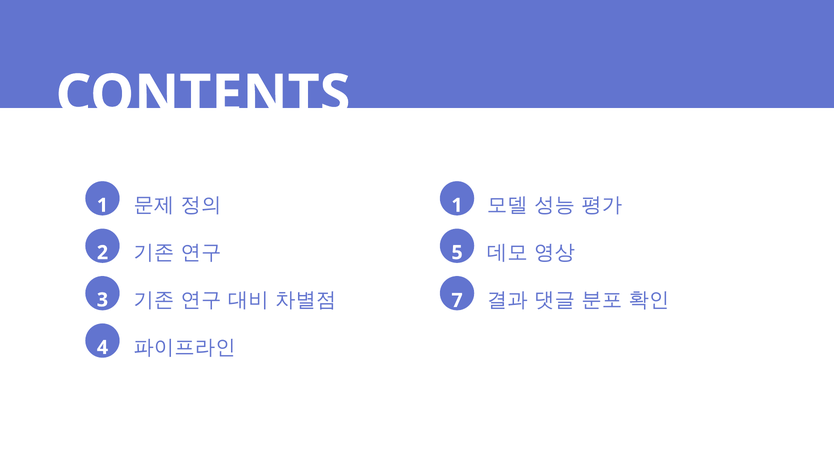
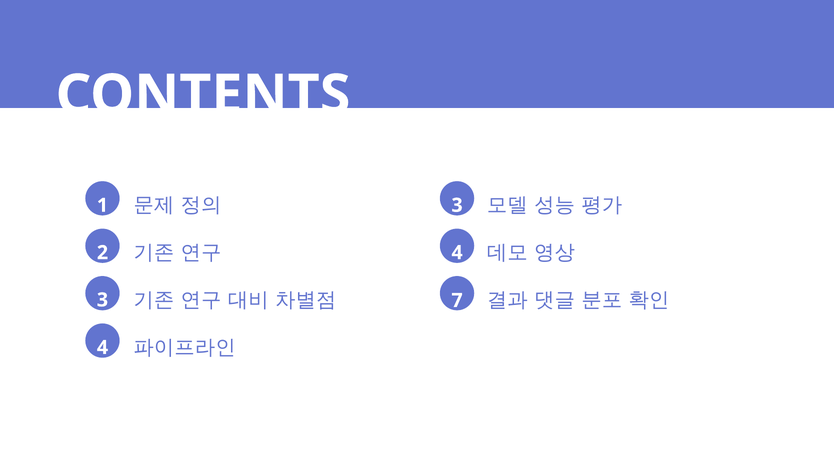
1 1: 1 -> 3 (457, 205)
2 5: 5 -> 4 (457, 253)
